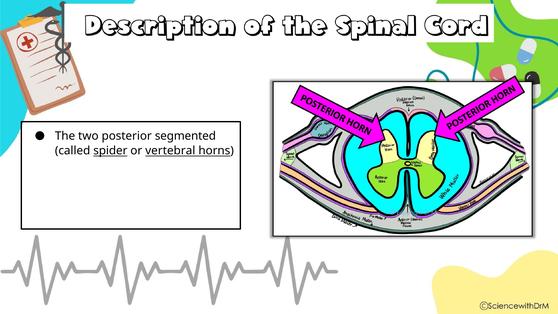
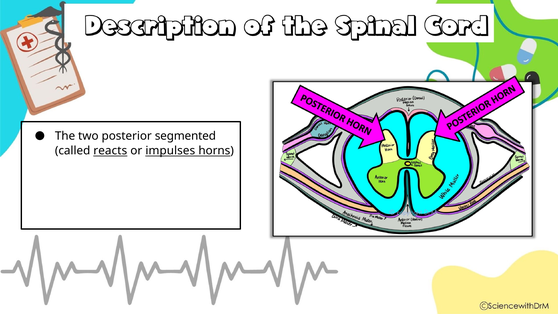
spider: spider -> reacts (110, 151)
vertebral: vertebral -> impulses (170, 151)
